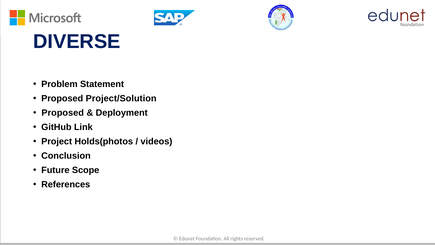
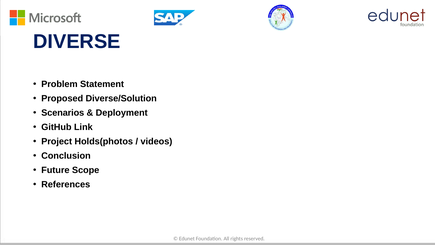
Project/Solution: Project/Solution -> Diverse/Solution (121, 98)
Proposed: Proposed -> Scenarios (63, 113)
